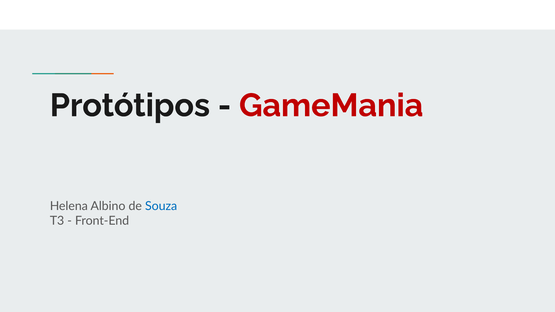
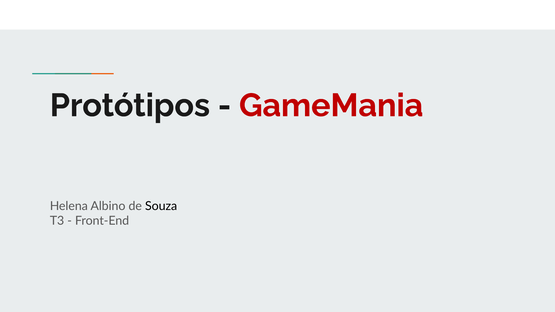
Souza colour: blue -> black (161, 206)
